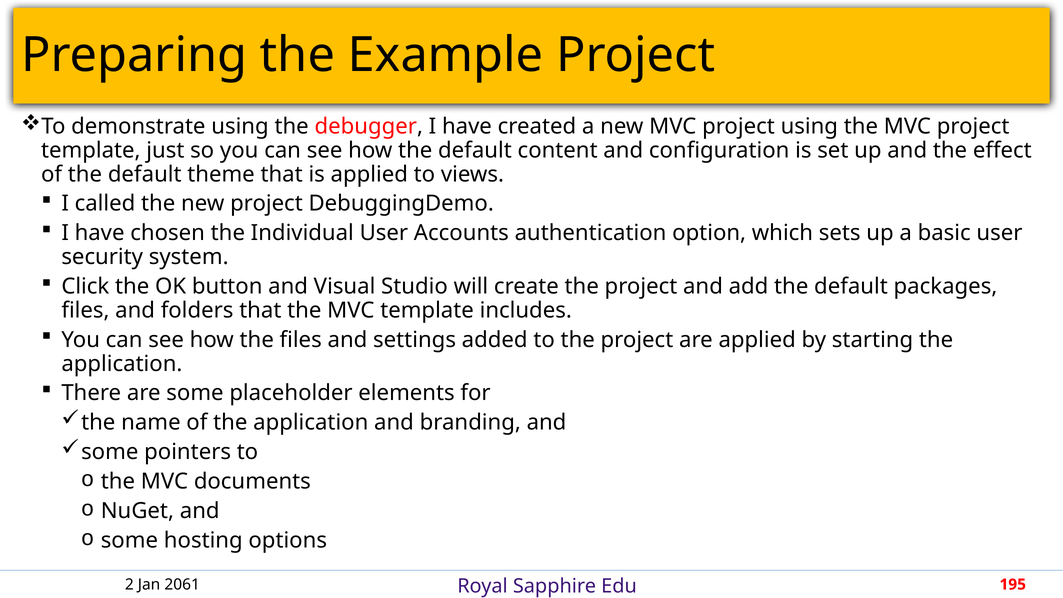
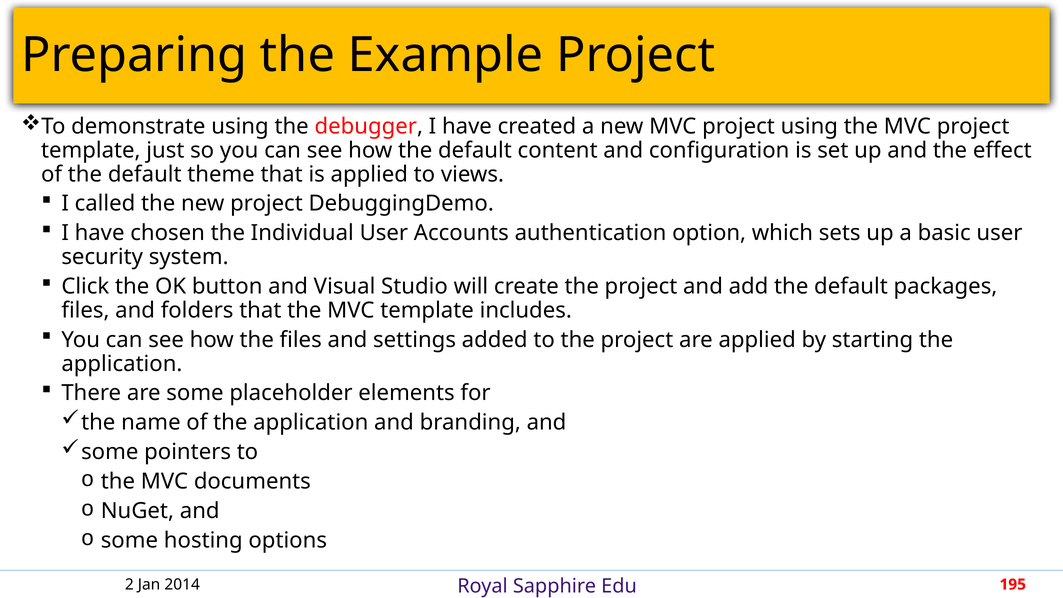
2061: 2061 -> 2014 (182, 584)
